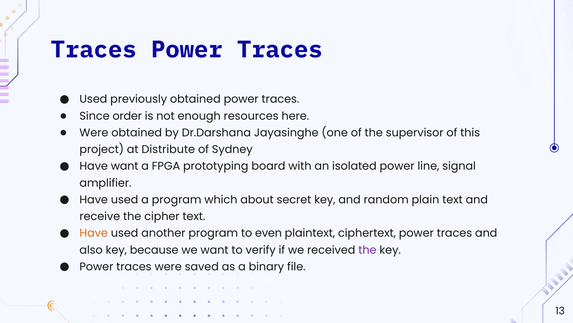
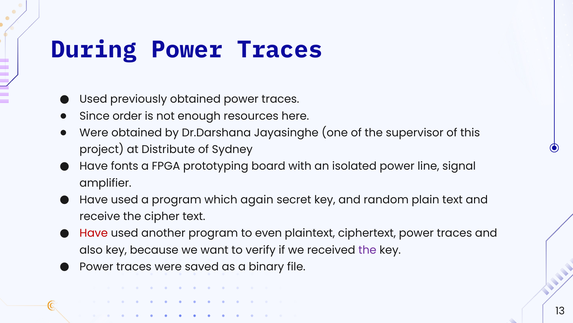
Traces: Traces -> During (94, 50)
Have want: want -> fonts (125, 166)
about: about -> again (257, 199)
Have colour: orange -> red (94, 233)
